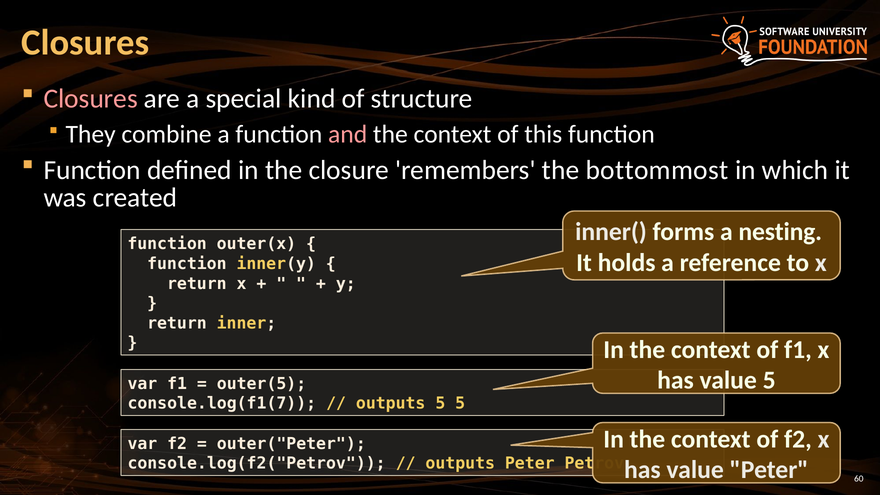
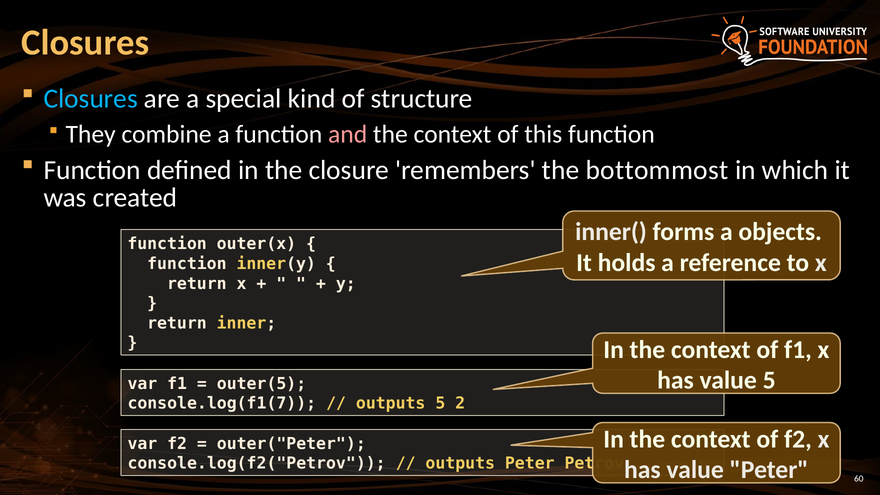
Closures colour: pink -> light blue (91, 99)
nesting: nesting -> objects (780, 232)
5 5: 5 -> 2 (460, 404)
